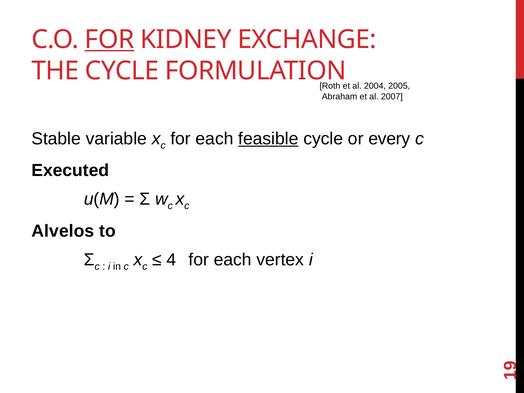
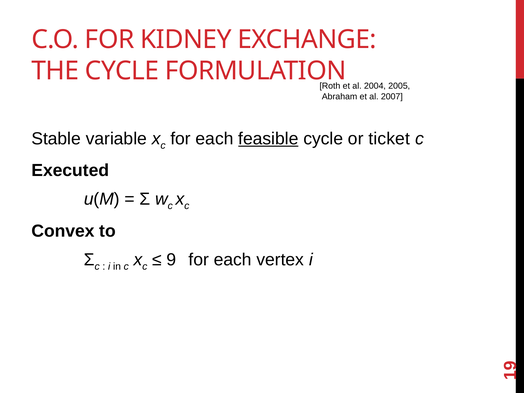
FOR underline: present -> none (110, 39)
every: every -> ticket (389, 139)
Alvelos: Alvelos -> Convex (63, 231)
4: 4 -> 9 (171, 260)
